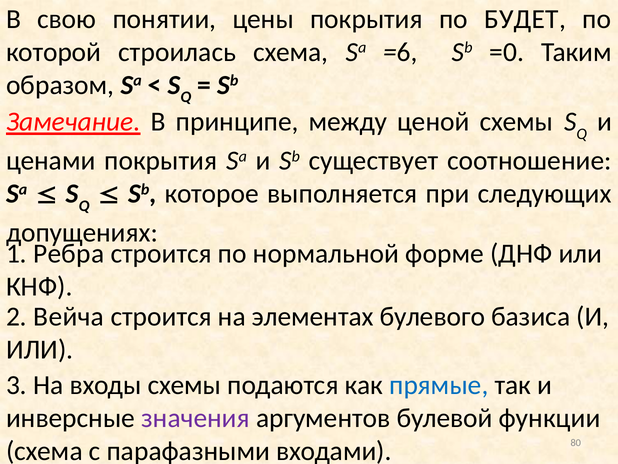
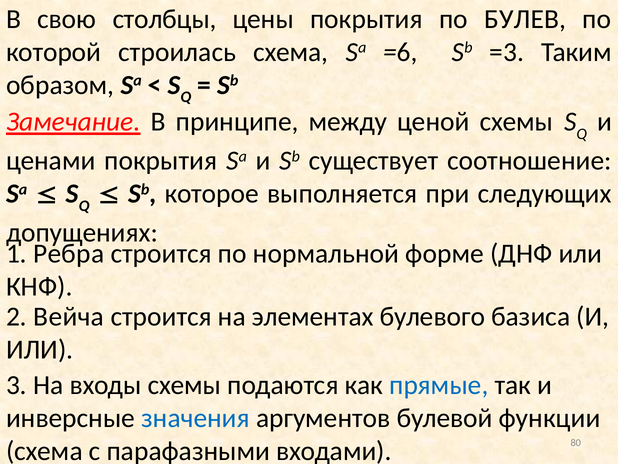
понятии: понятии -> столбцы (165, 19)
БУДЕТ: БУДЕТ -> БУЛЕВ (525, 19)
=0: =0 -> =3 (507, 52)
значения colour: purple -> blue (196, 418)
